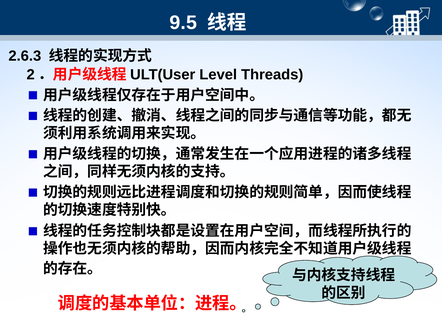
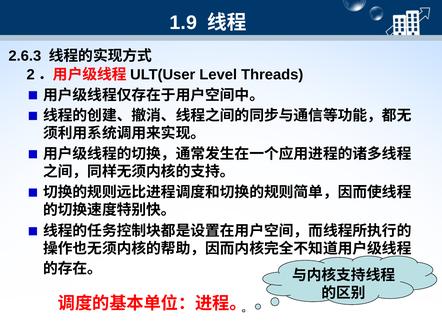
9.5: 9.5 -> 1.9 (183, 23)
